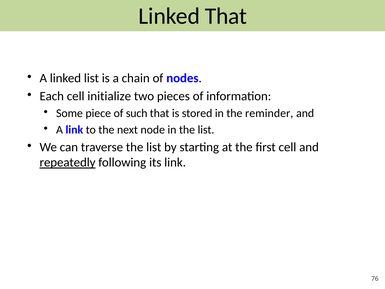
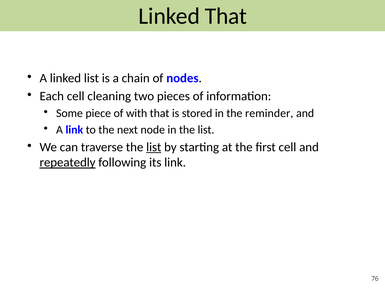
initialize: initialize -> cleaning (109, 96)
such: such -> with (137, 113)
list underline: none -> present (154, 147)
